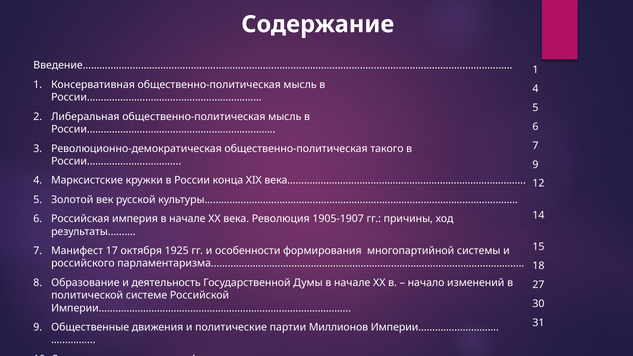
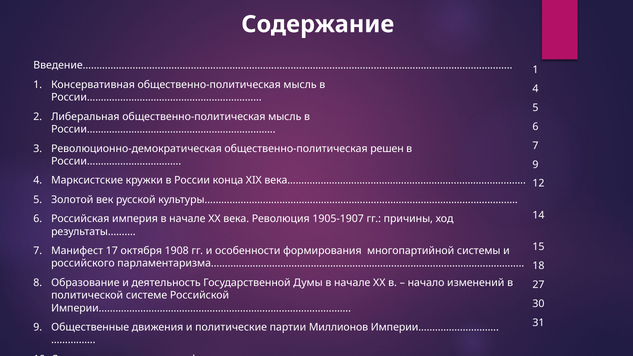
такого: такого -> решен (387, 149)
1925: 1925 -> 1908 (177, 251)
